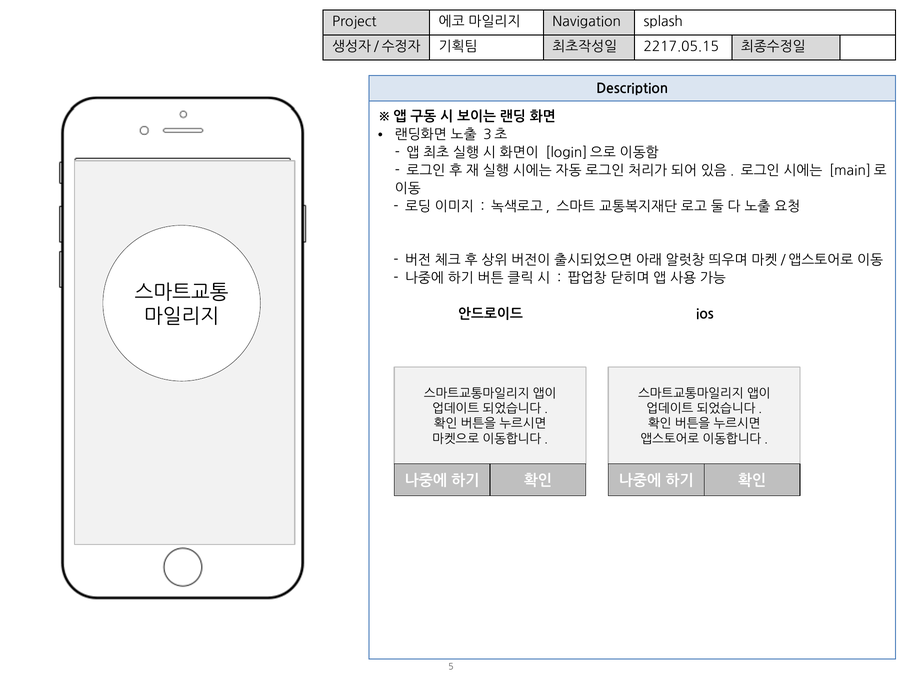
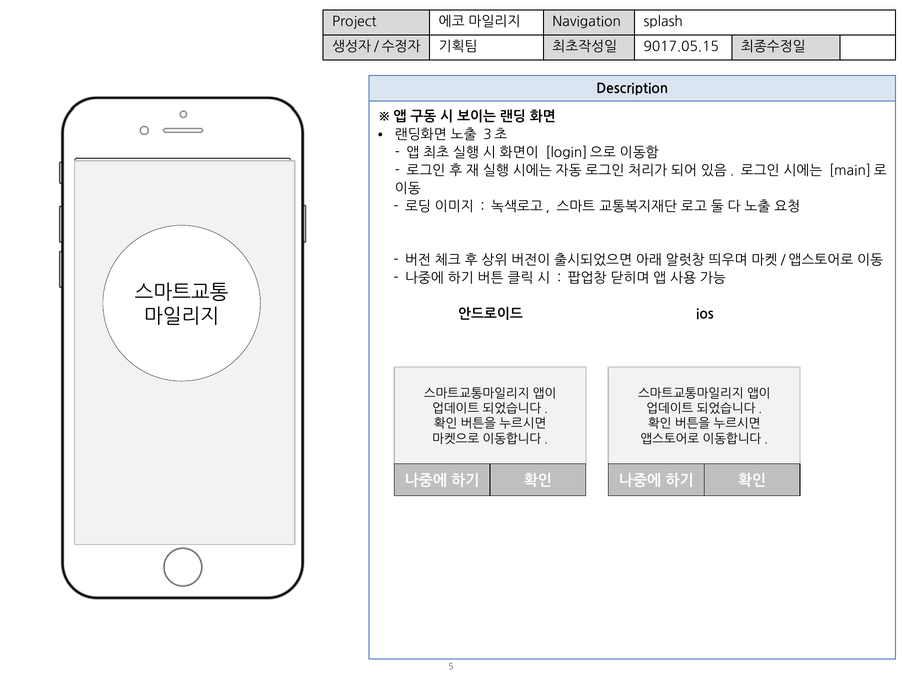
2217.05.15: 2217.05.15 -> 9017.05.15 (681, 47)
